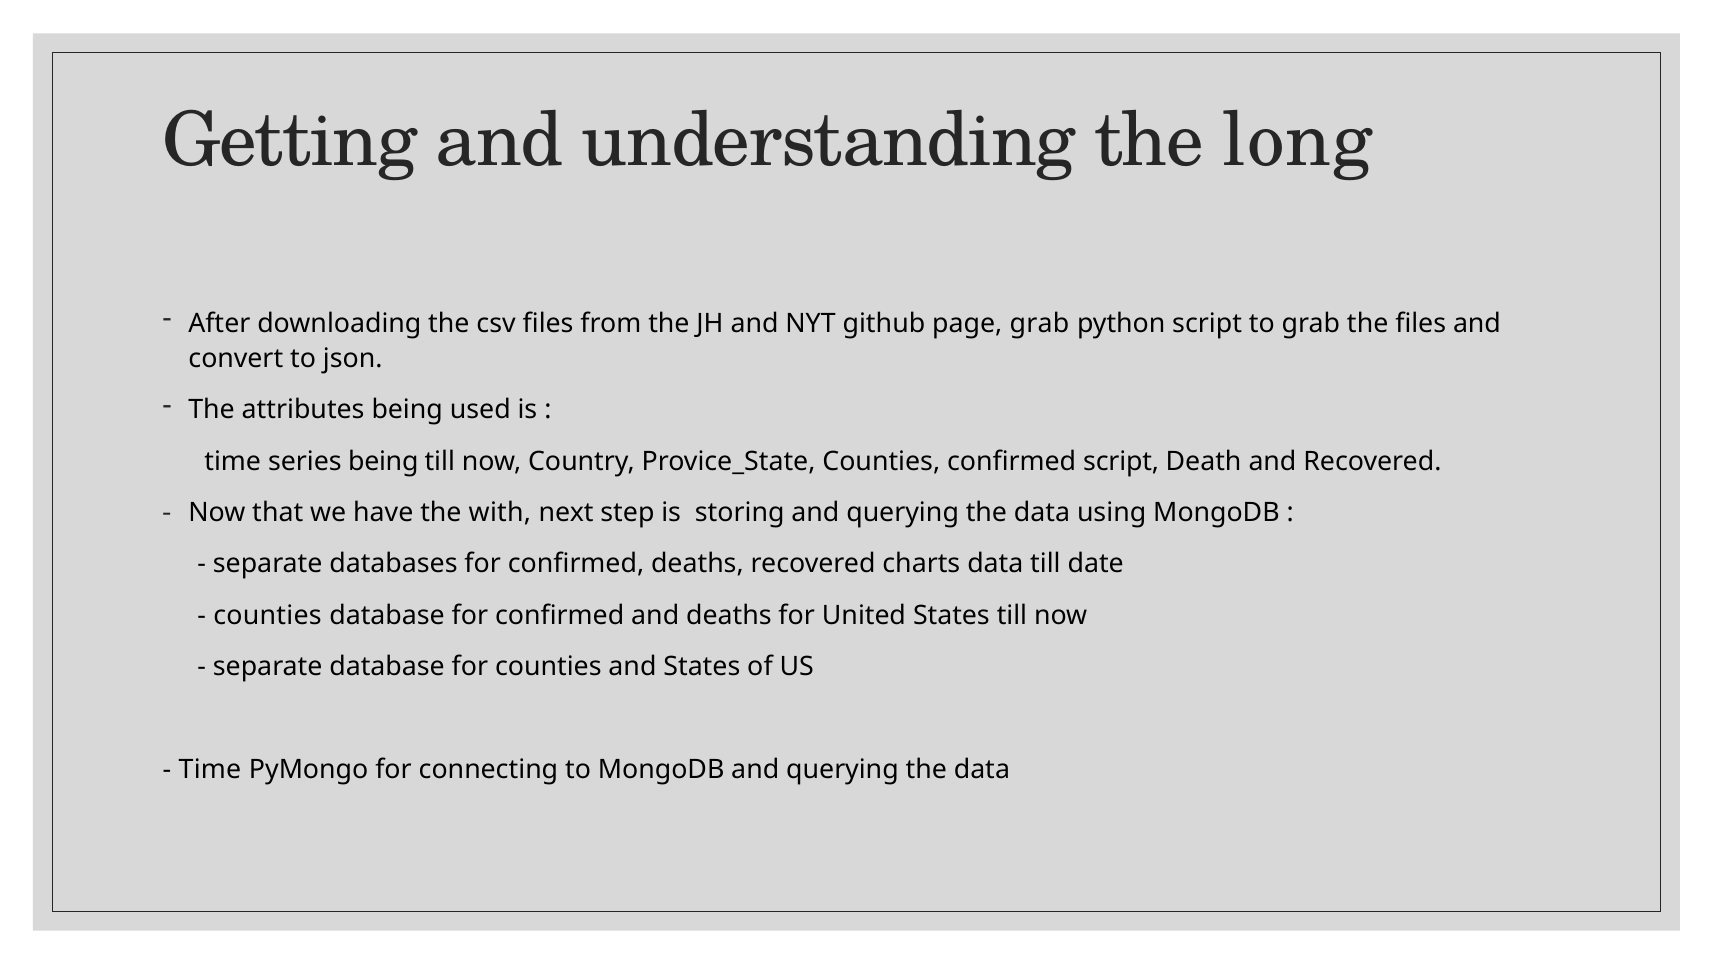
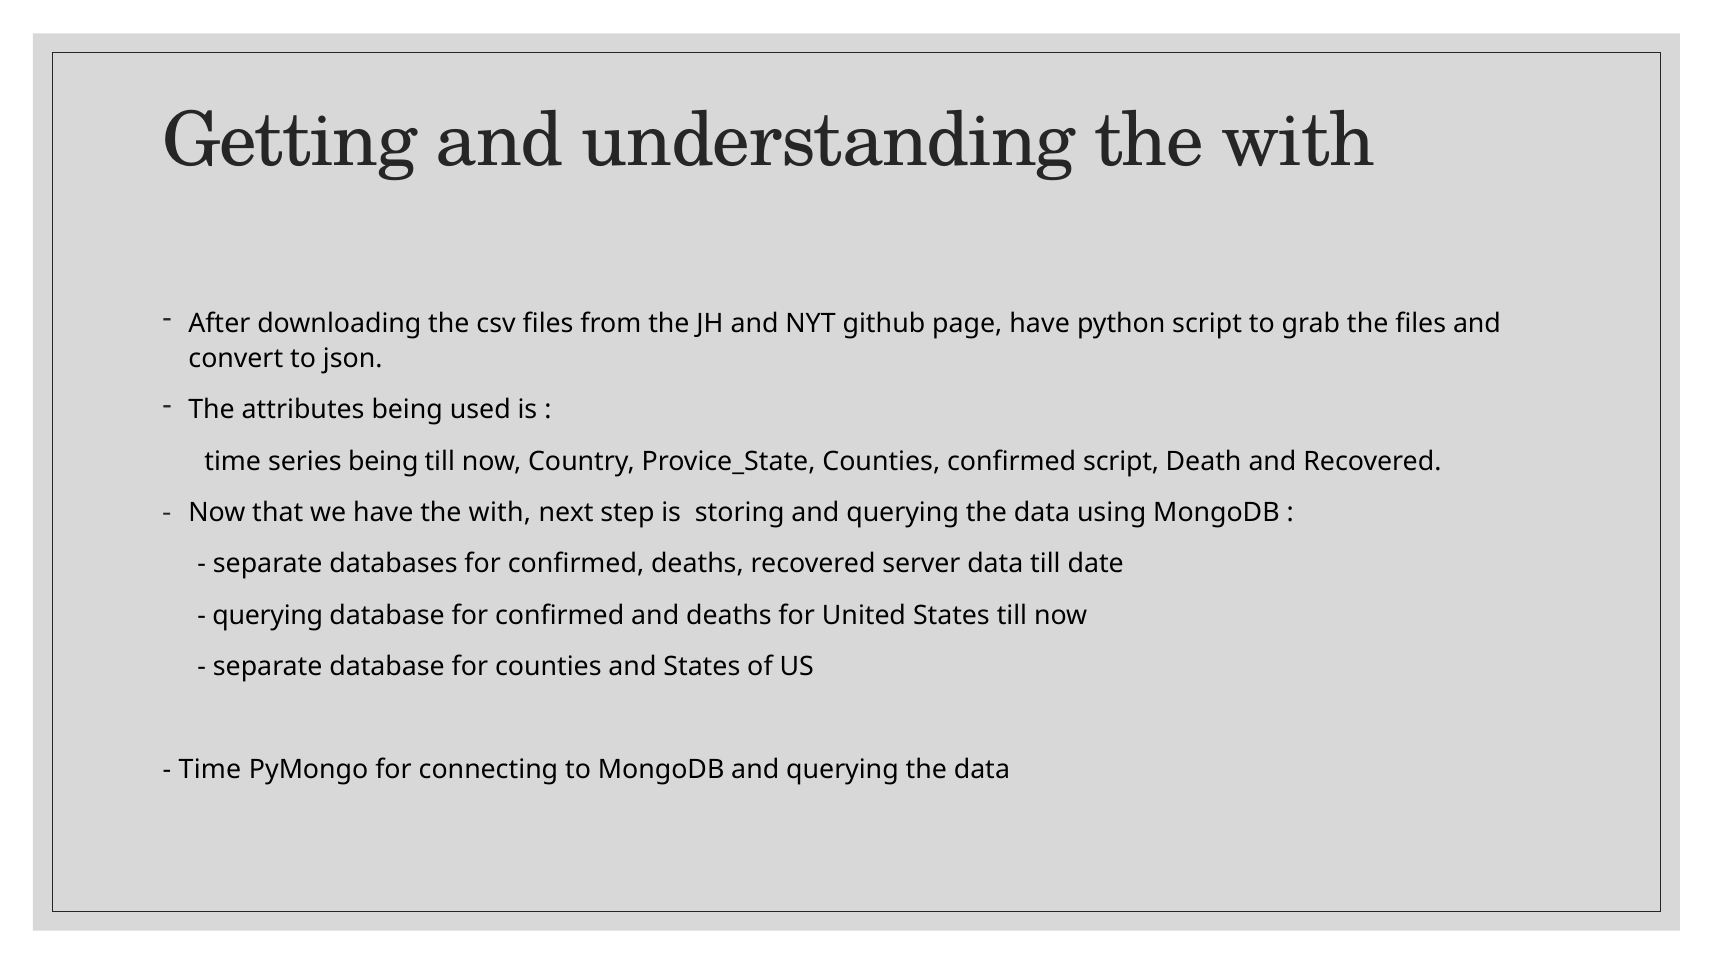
understanding the long: long -> with (1298, 141)
page grab: grab -> have (1040, 323)
charts: charts -> server (921, 564)
counties: counties -> querying (268, 615)
